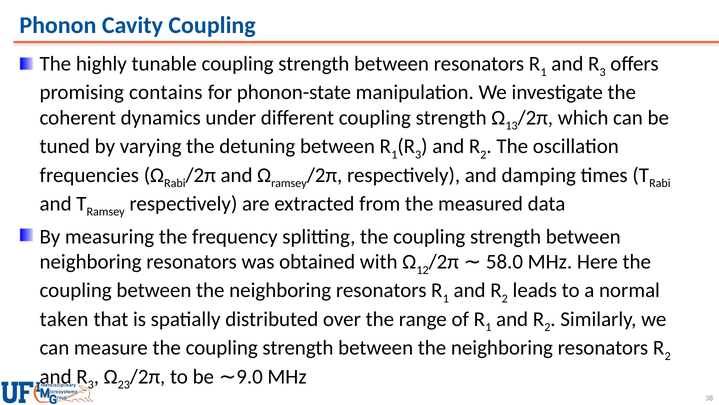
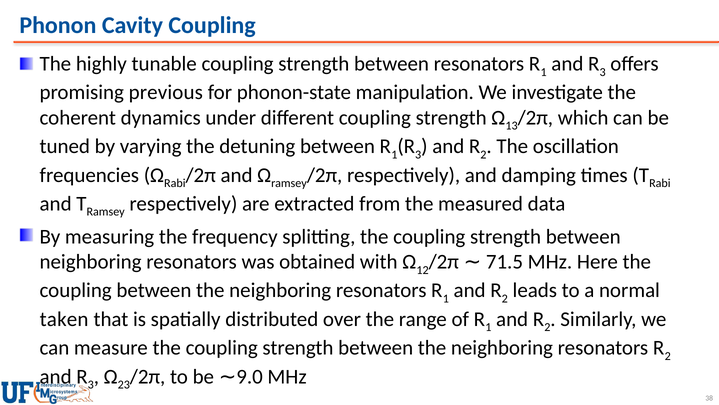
contains: contains -> previous (166, 92)
58.0: 58.0 -> 71.5 (504, 262)
